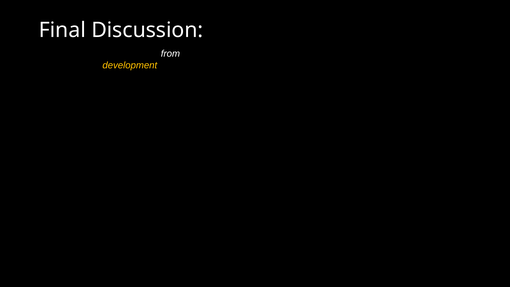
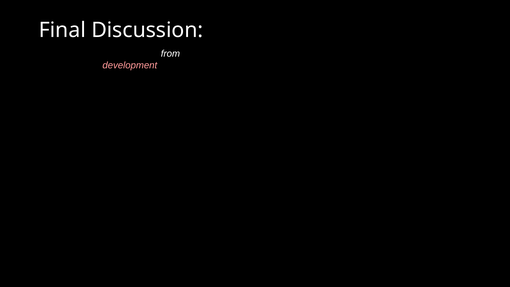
development colour: yellow -> pink (130, 65)
